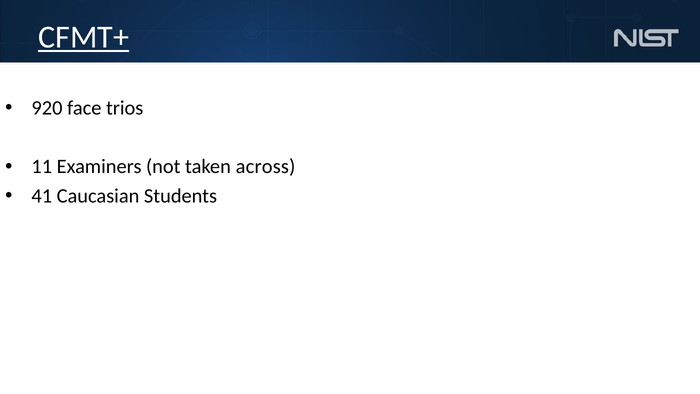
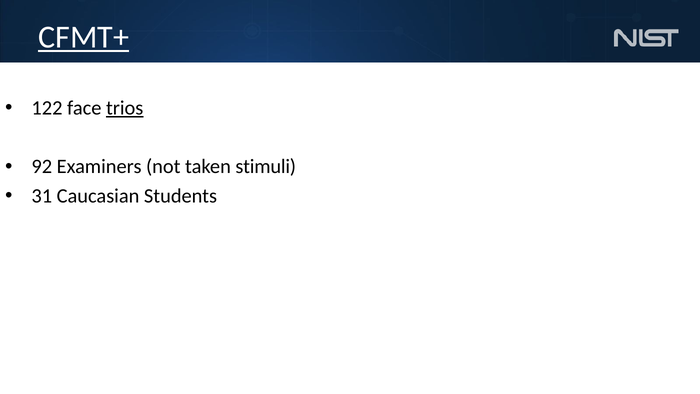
920: 920 -> 122 (47, 108)
trios underline: none -> present (125, 108)
11: 11 -> 92 (42, 167)
across: across -> stimuli (266, 167)
41: 41 -> 31 (42, 196)
